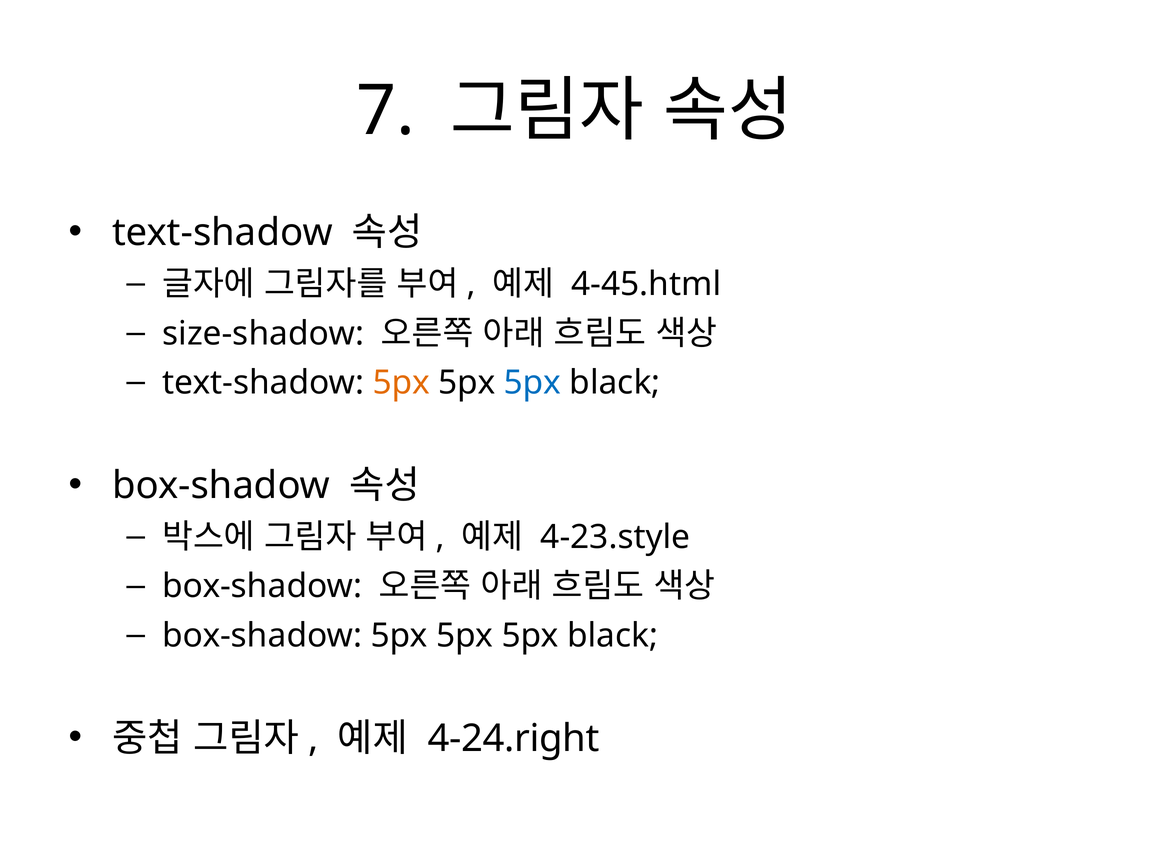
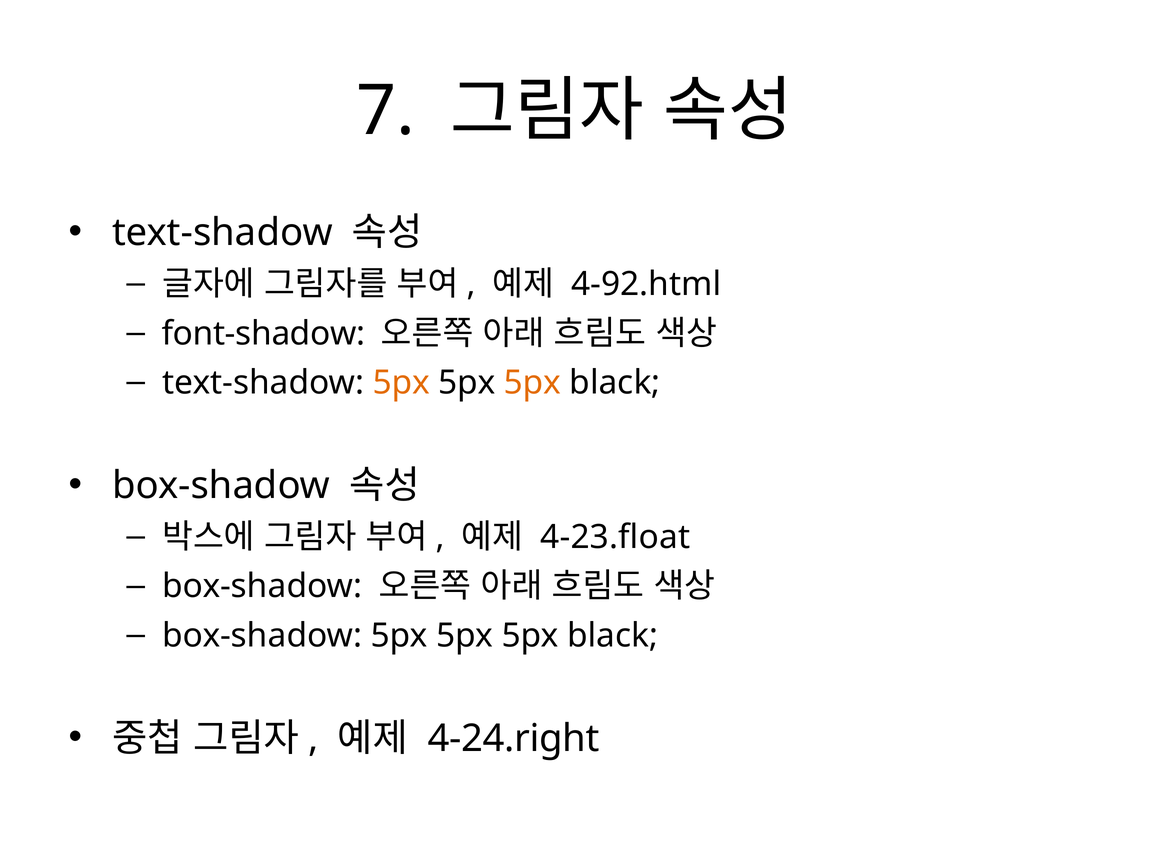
4-45.html: 4-45.html -> 4-92.html (646, 284)
size-shadow: size-shadow -> font-shadow (263, 333)
5px colour: blue -> orange (532, 383)
4-23.style: 4-23.style -> 4-23.float (615, 537)
